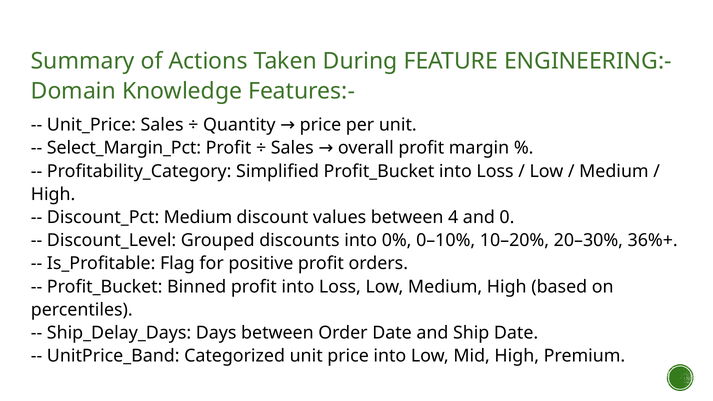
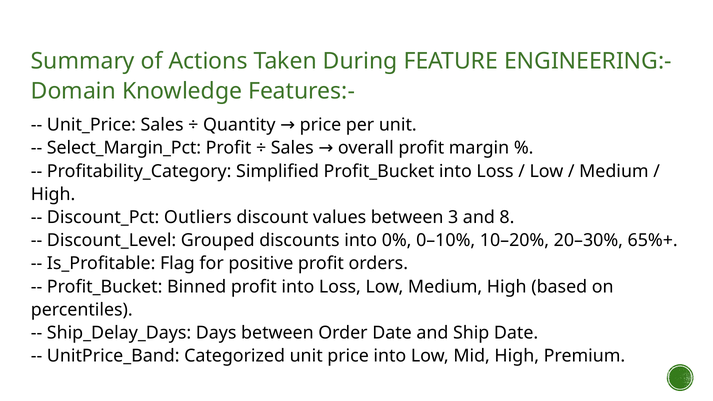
Discount_Pct Medium: Medium -> Outliers (198, 217)
4: 4 -> 3 (453, 217)
0: 0 -> 8 (507, 217)
36%+: 36%+ -> 65%+ (653, 240)
